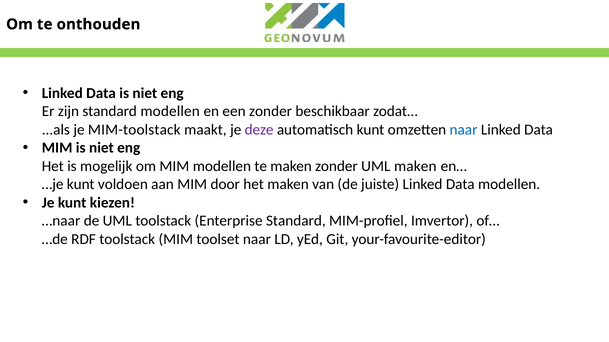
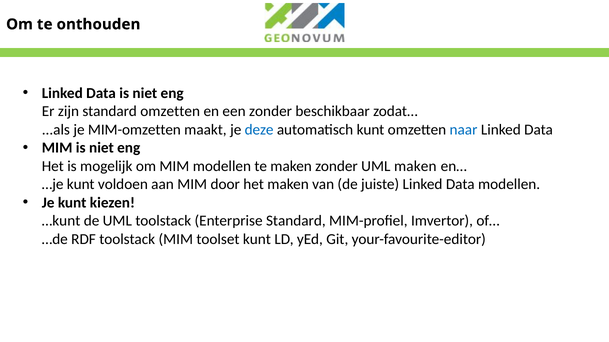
standard modellen: modellen -> omzetten (170, 112)
MIM-toolstack: MIM-toolstack -> MIM-omzetten (134, 130)
deze colour: purple -> blue (259, 130)
…naar: …naar -> …kunt (61, 221)
toolset naar: naar -> kunt (257, 239)
